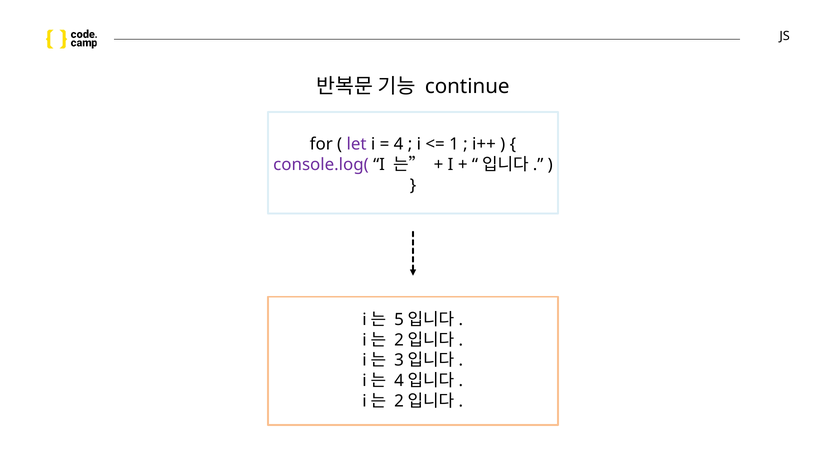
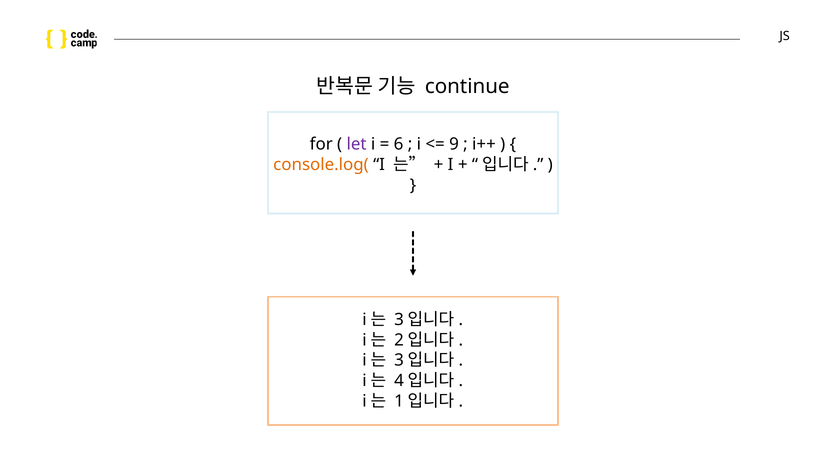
4: 4 -> 6 (399, 144)
1: 1 -> 9 (454, 144)
console.log( colour: purple -> orange (321, 165)
5: 5 -> 3 (399, 320)
2: 2 -> 1 (399, 401)
